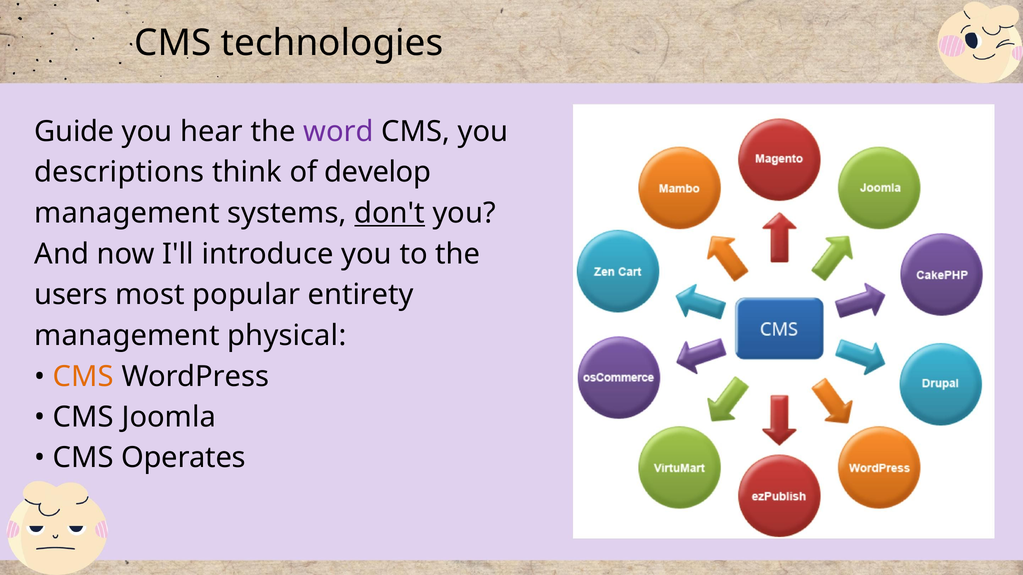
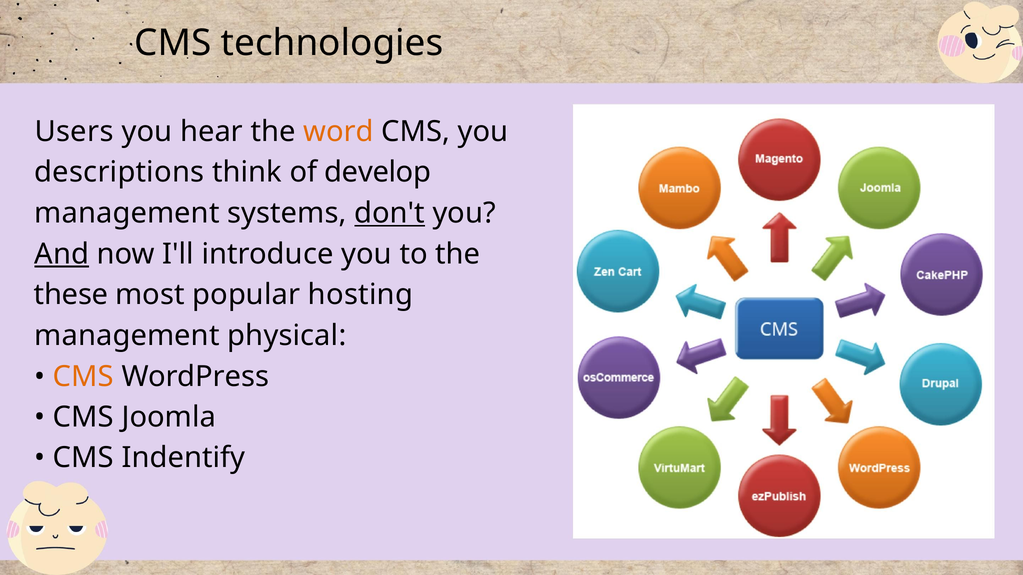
Guide: Guide -> Users (74, 131)
word colour: purple -> orange (338, 131)
And underline: none -> present (62, 254)
users: users -> these (71, 295)
entirety: entirety -> hosting (360, 295)
Operates: Operates -> Indentify (183, 458)
